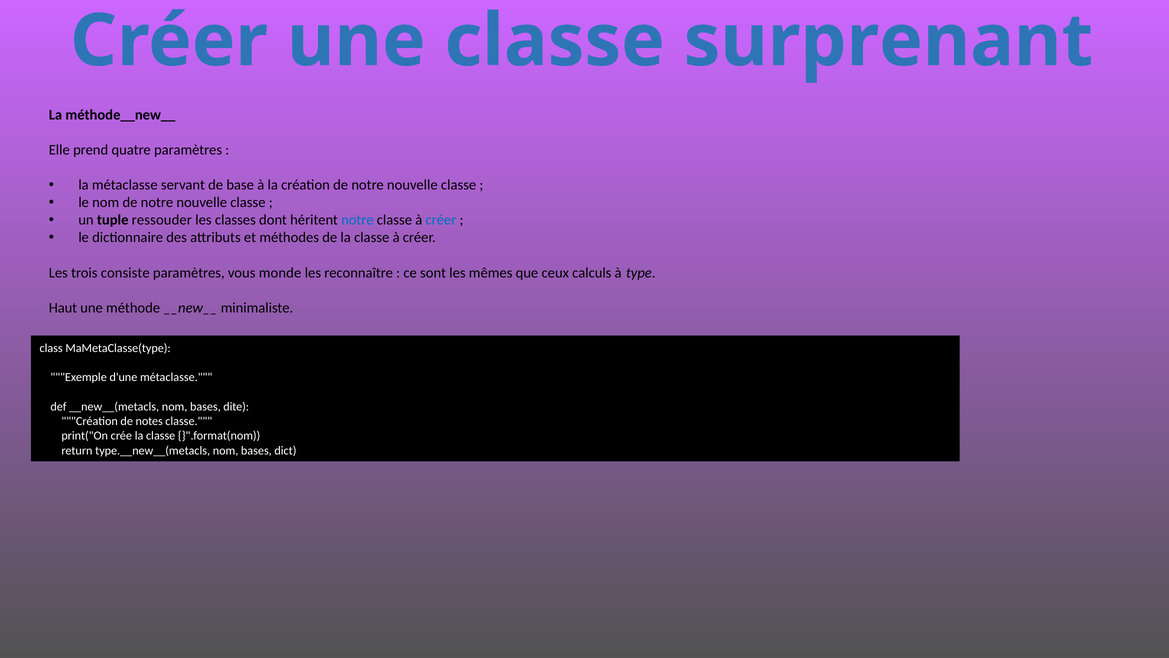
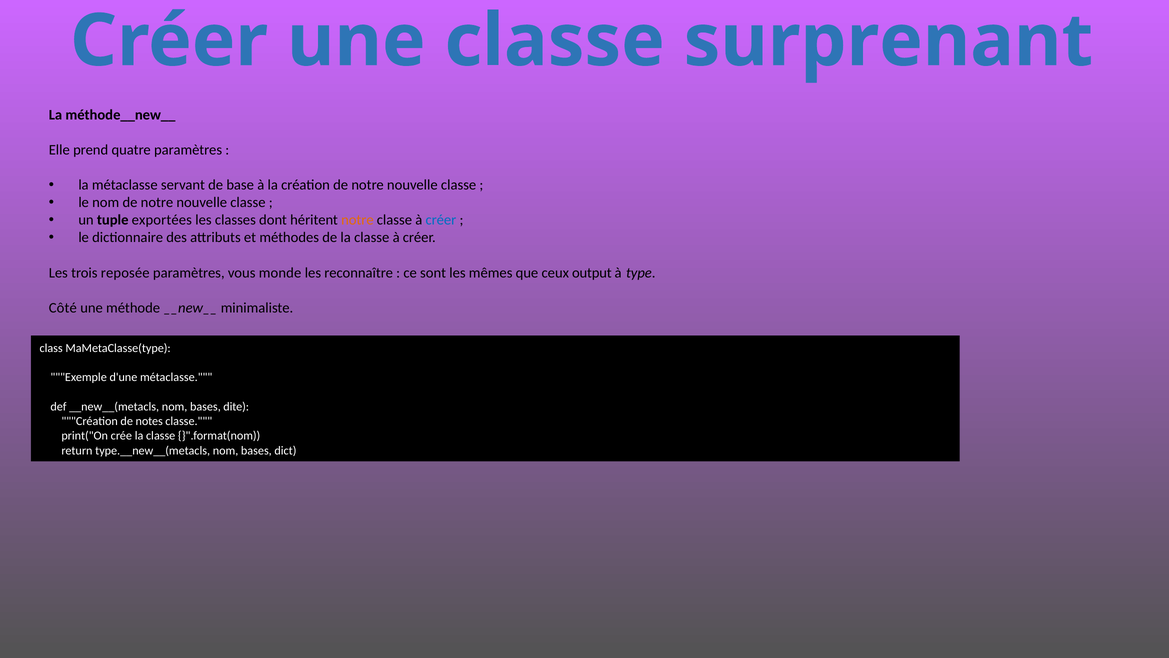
ressouder: ressouder -> exportées (162, 220)
notre colour: blue -> orange (357, 220)
consiste: consiste -> reposée (125, 273)
calculs: calculs -> output (592, 273)
Haut: Haut -> Côté (63, 308)
